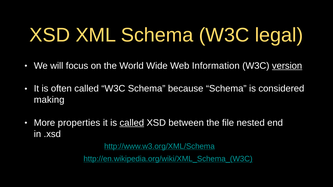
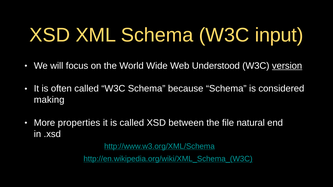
legal: legal -> input (279, 35)
Information: Information -> Understood (216, 66)
called underline: present -> none (132, 123)
nested: nested -> natural (251, 123)
